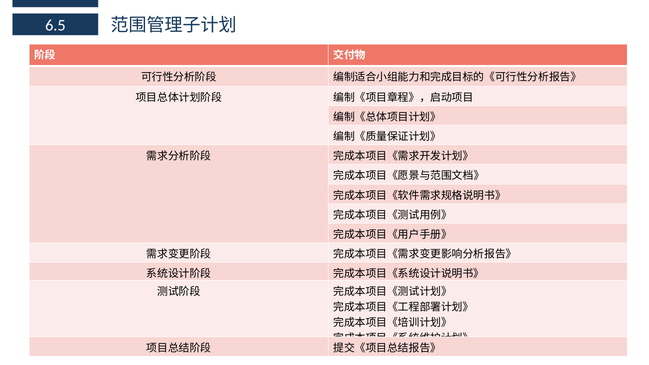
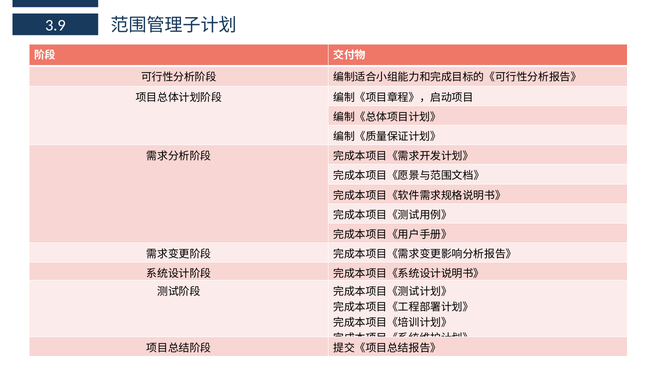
6.5: 6.5 -> 3.9 (55, 26)
